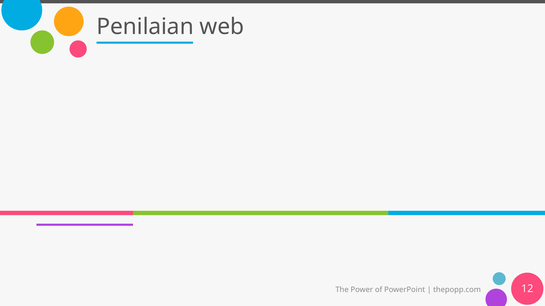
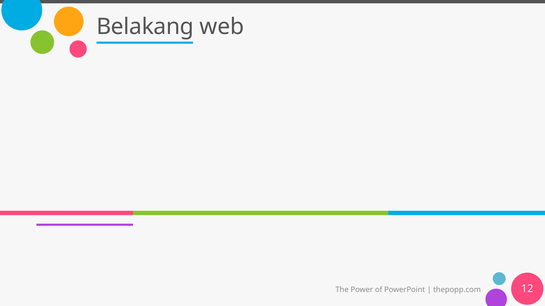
Penilaian: Penilaian -> Belakang (145, 27)
